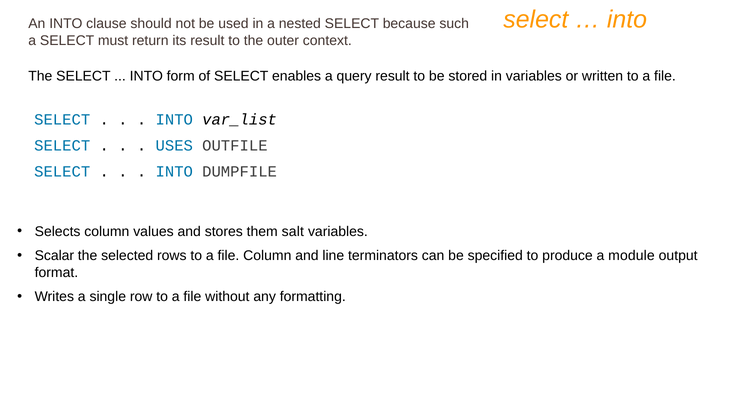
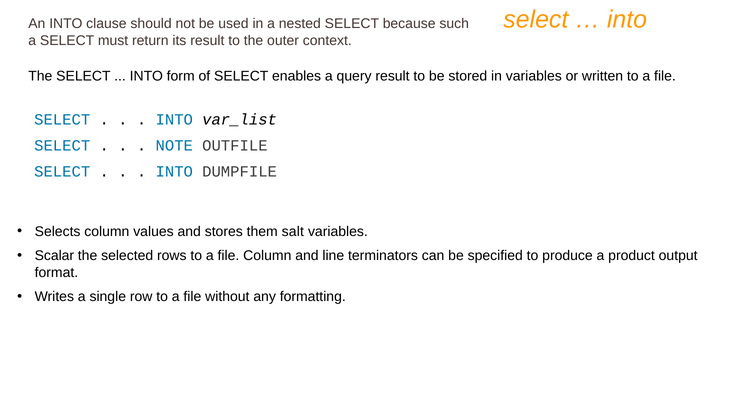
USES: USES -> NOTE (174, 145)
module: module -> product (632, 256)
